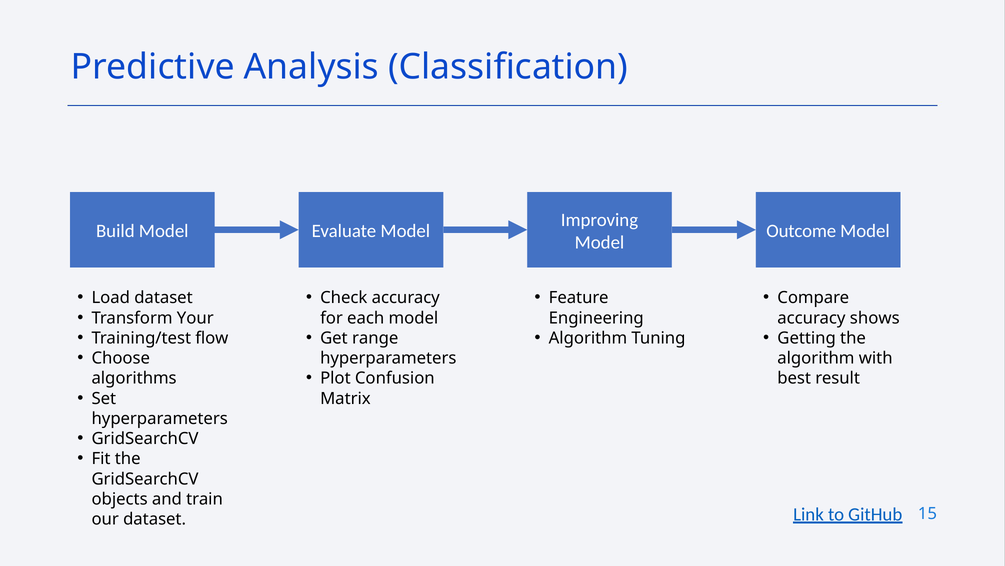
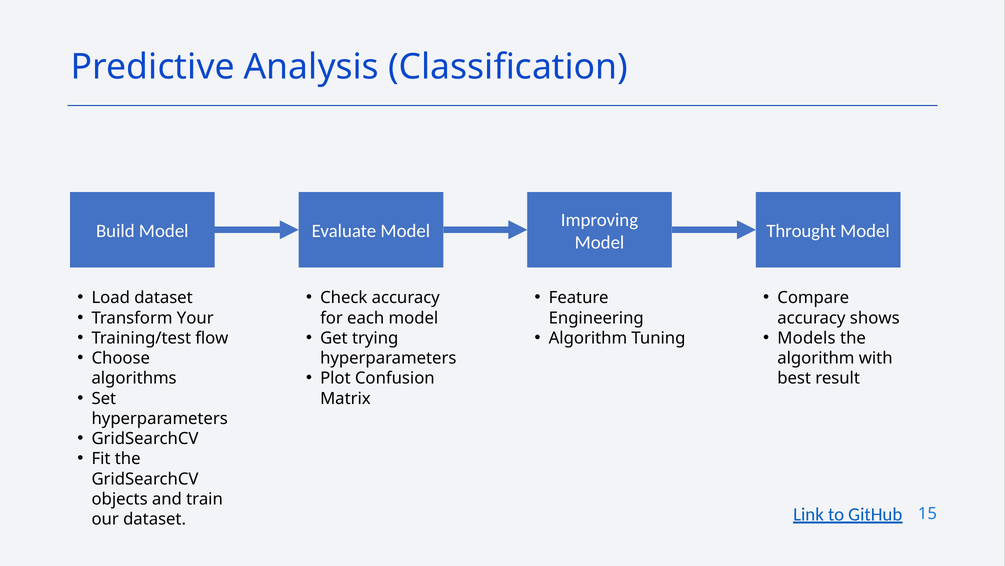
Outcome: Outcome -> Throught (801, 231)
range: range -> trying (375, 338)
Getting: Getting -> Models (806, 338)
